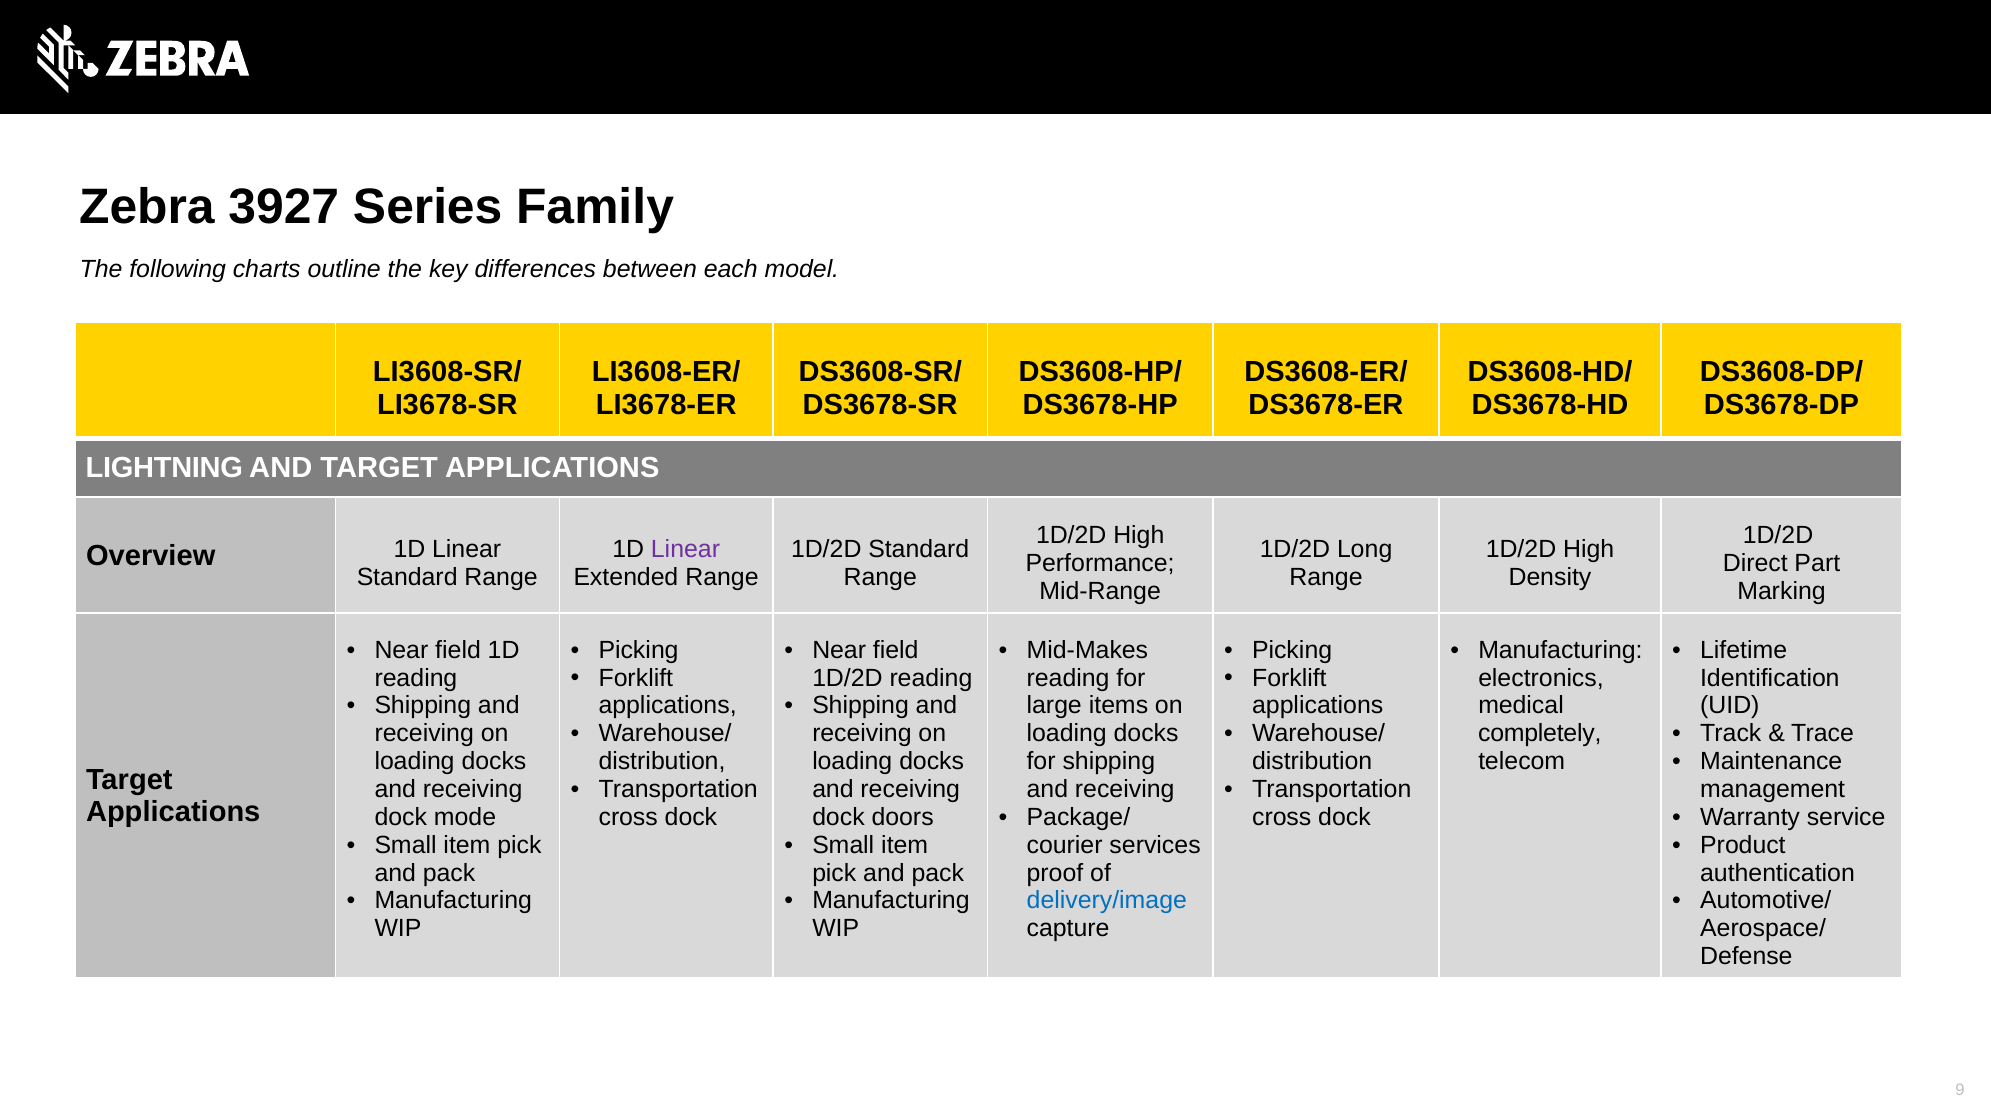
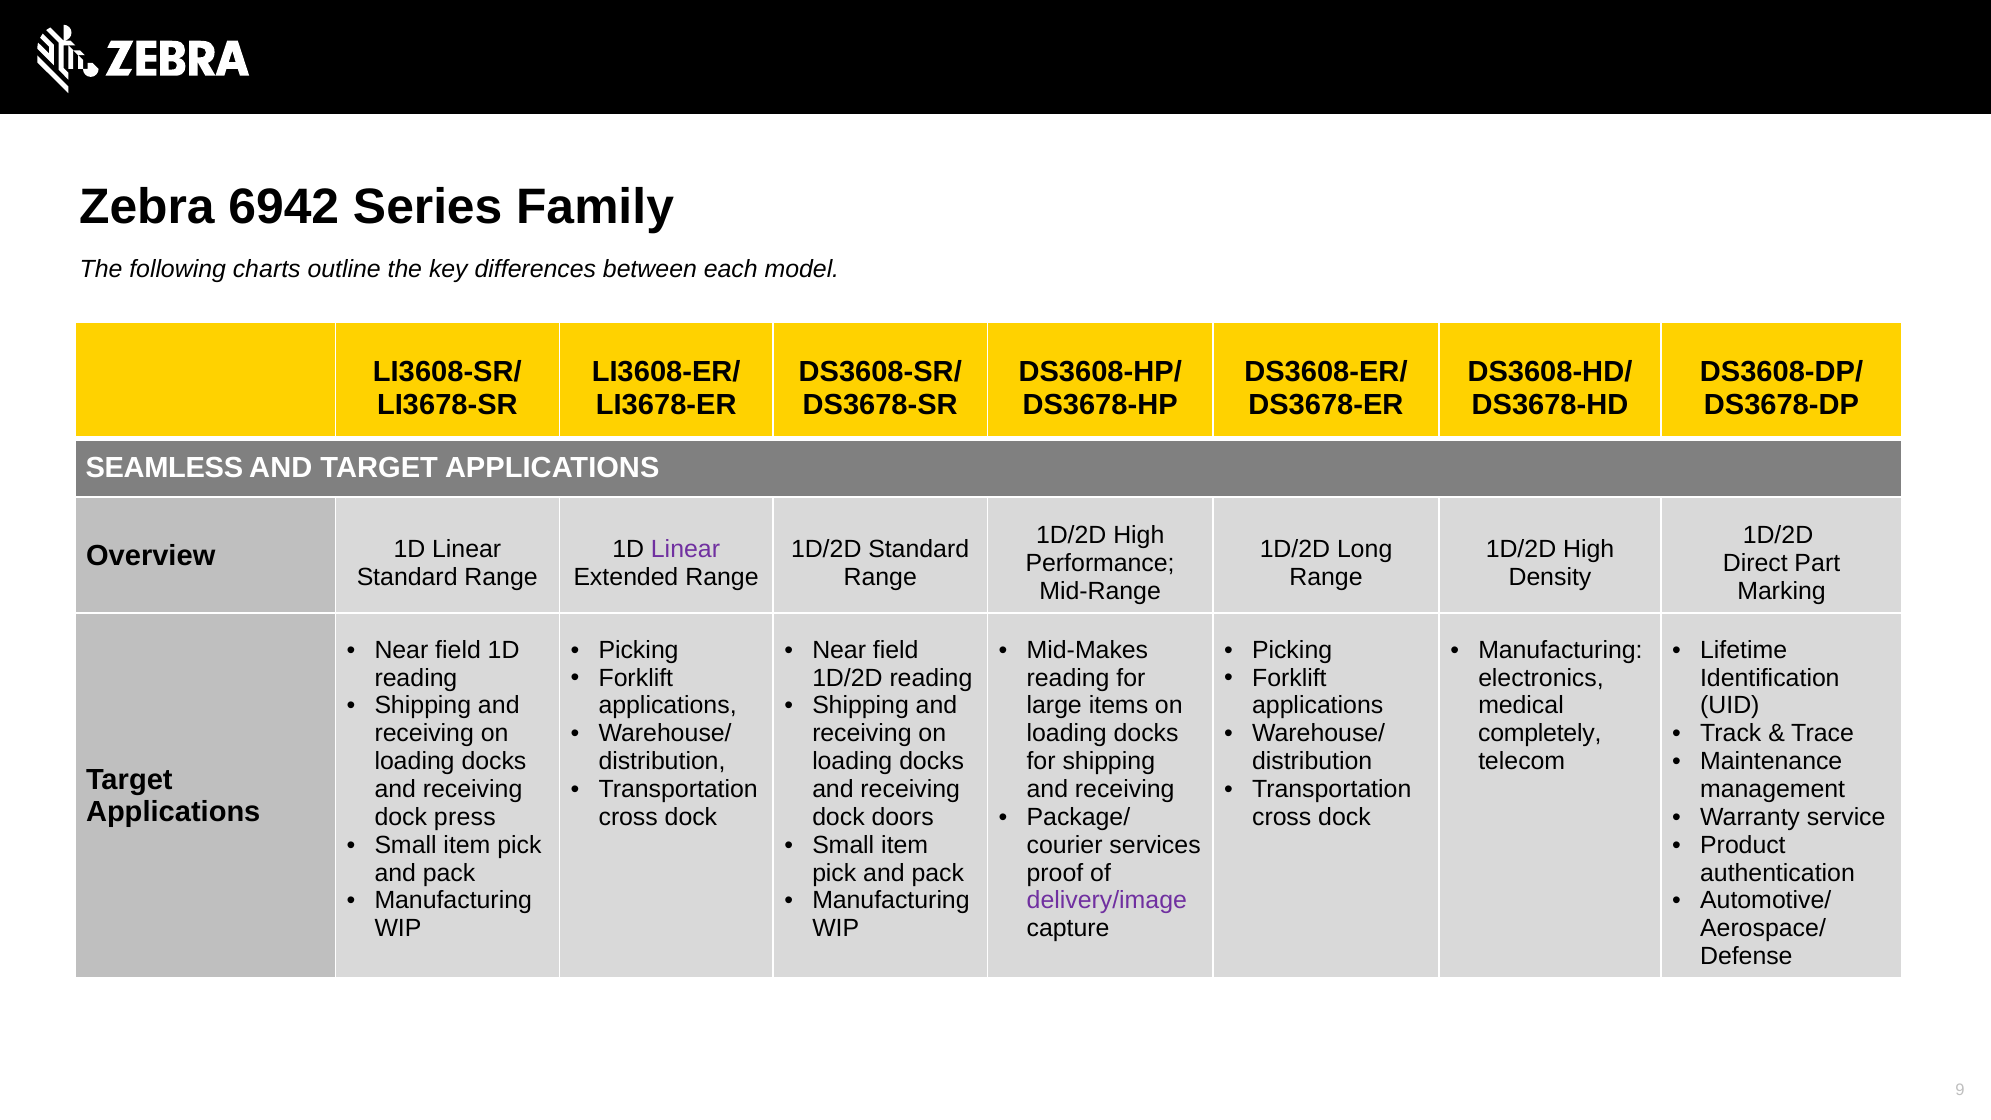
3927: 3927 -> 6942 (284, 207)
LIGHTNING: LIGHTNING -> SEAMLESS (164, 468)
mode: mode -> press (465, 817)
delivery/image colour: blue -> purple (1107, 901)
